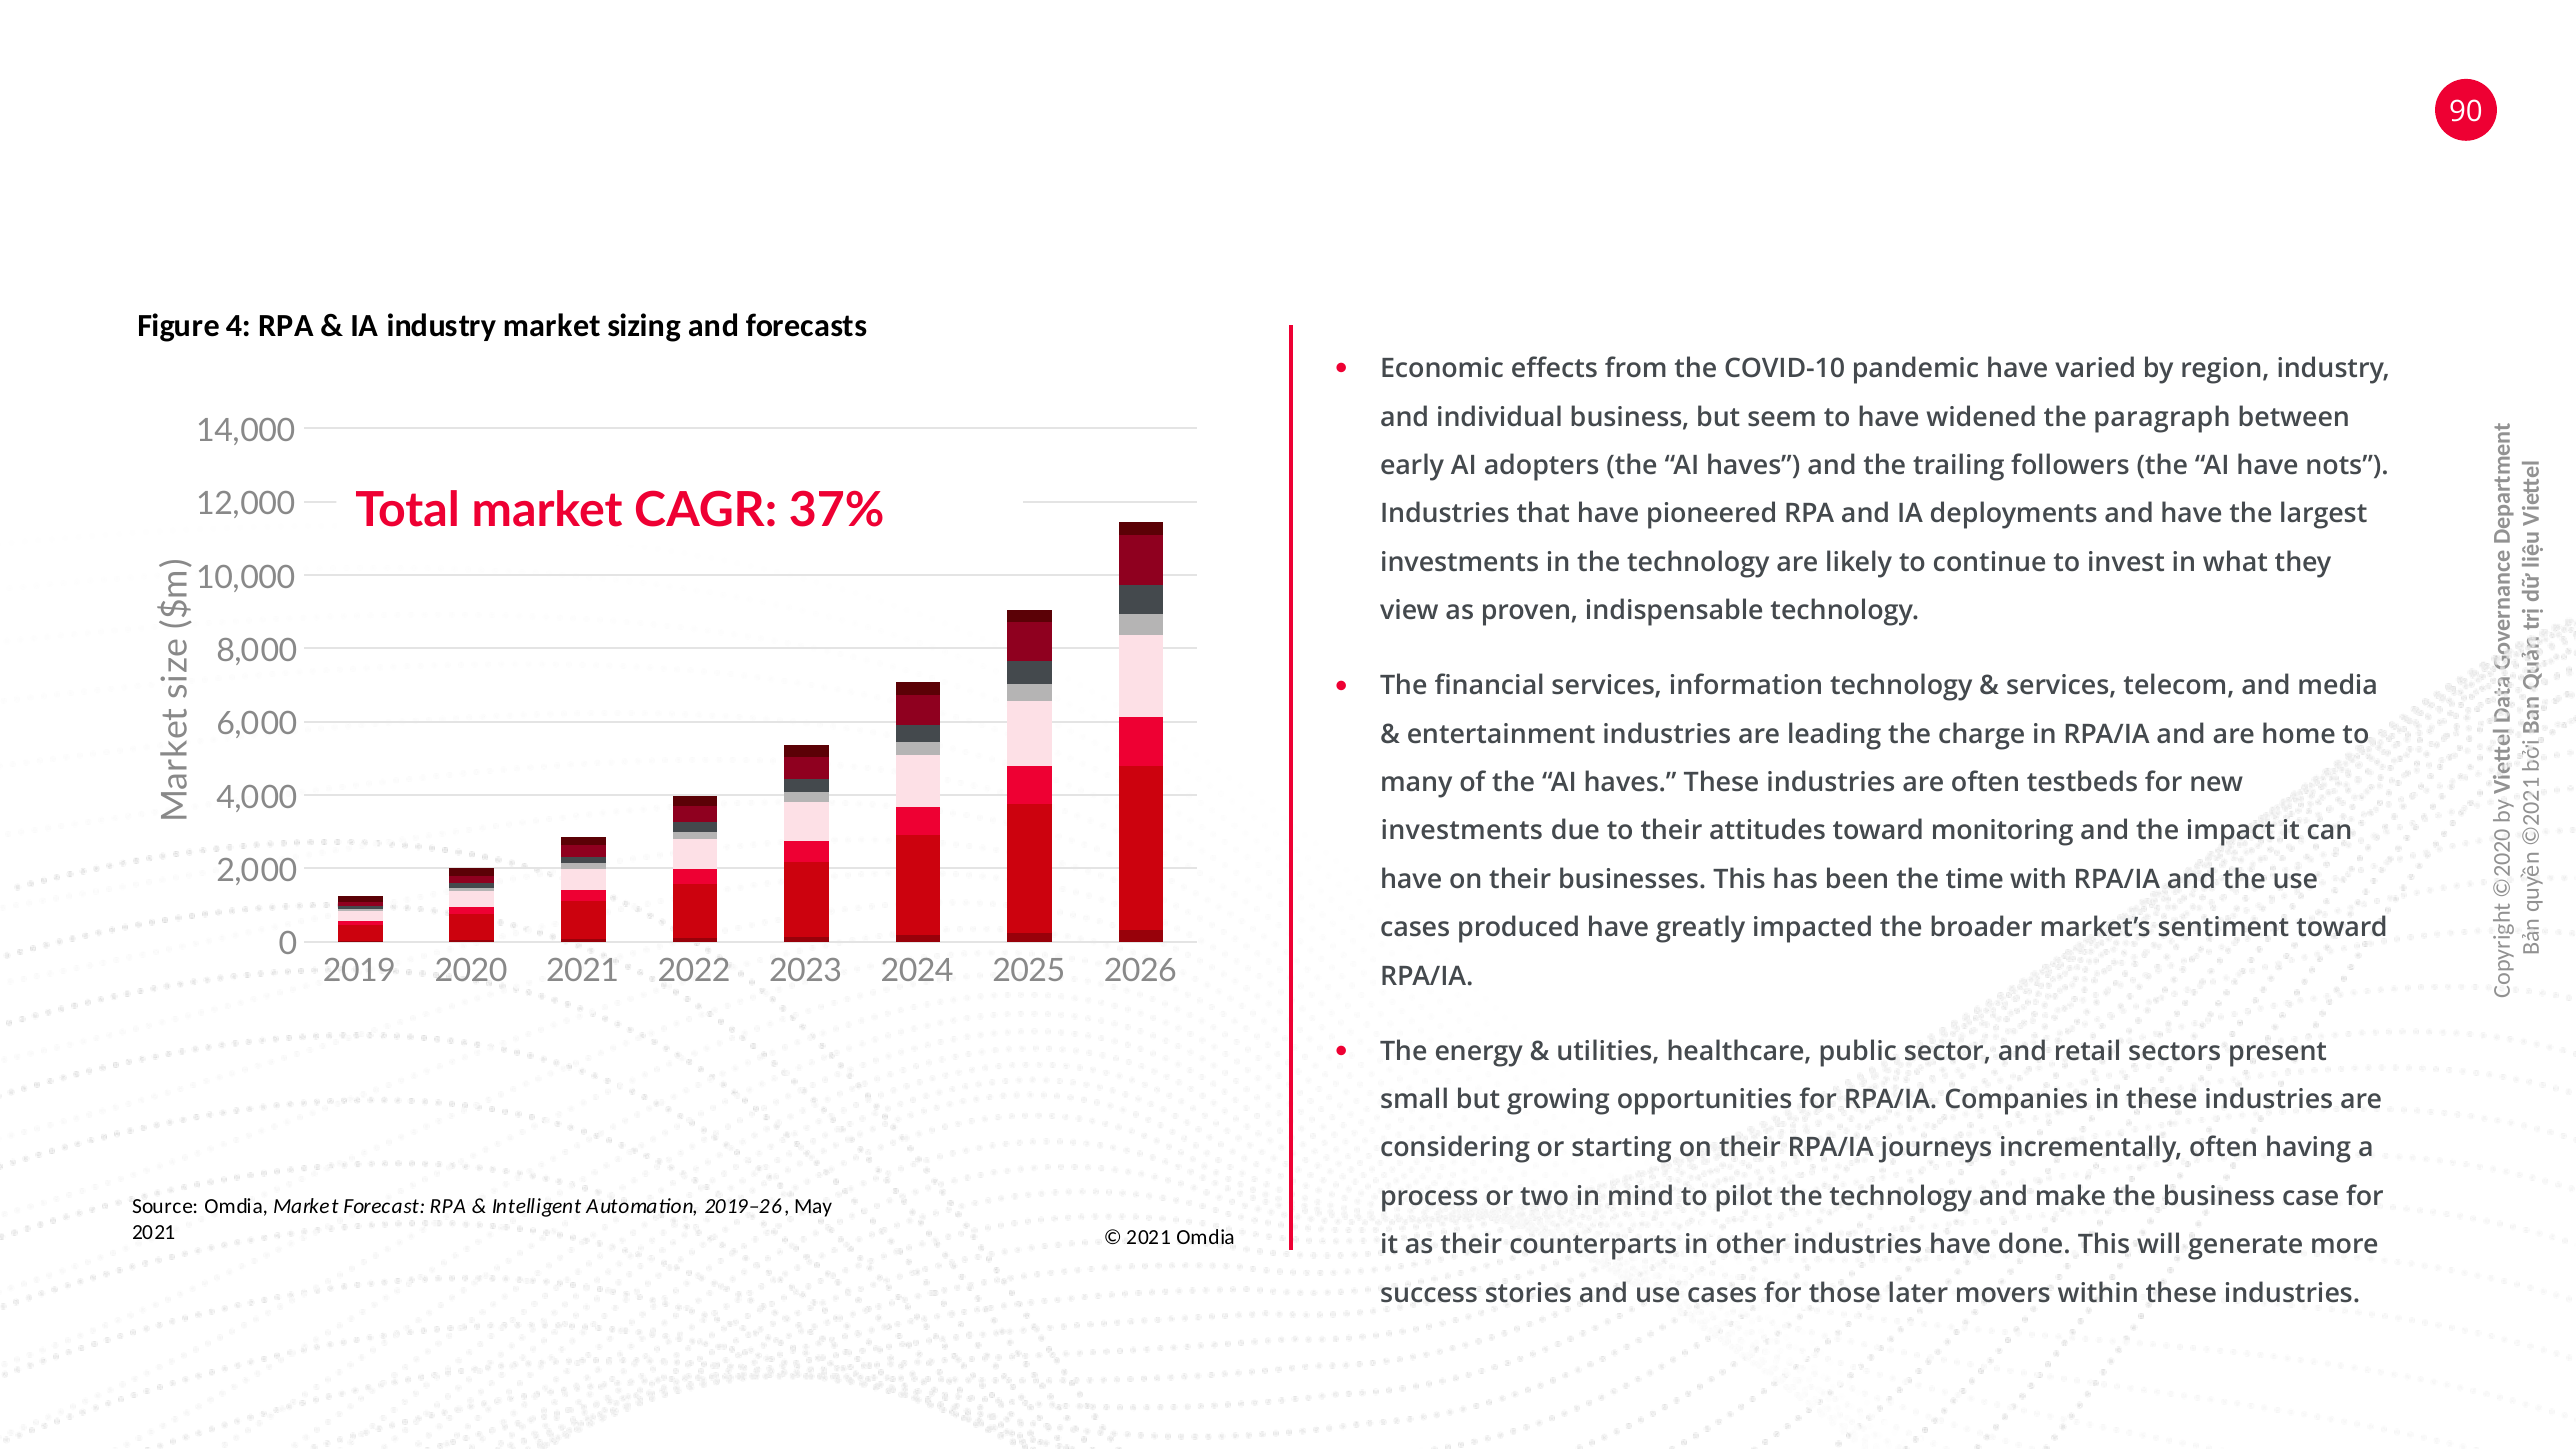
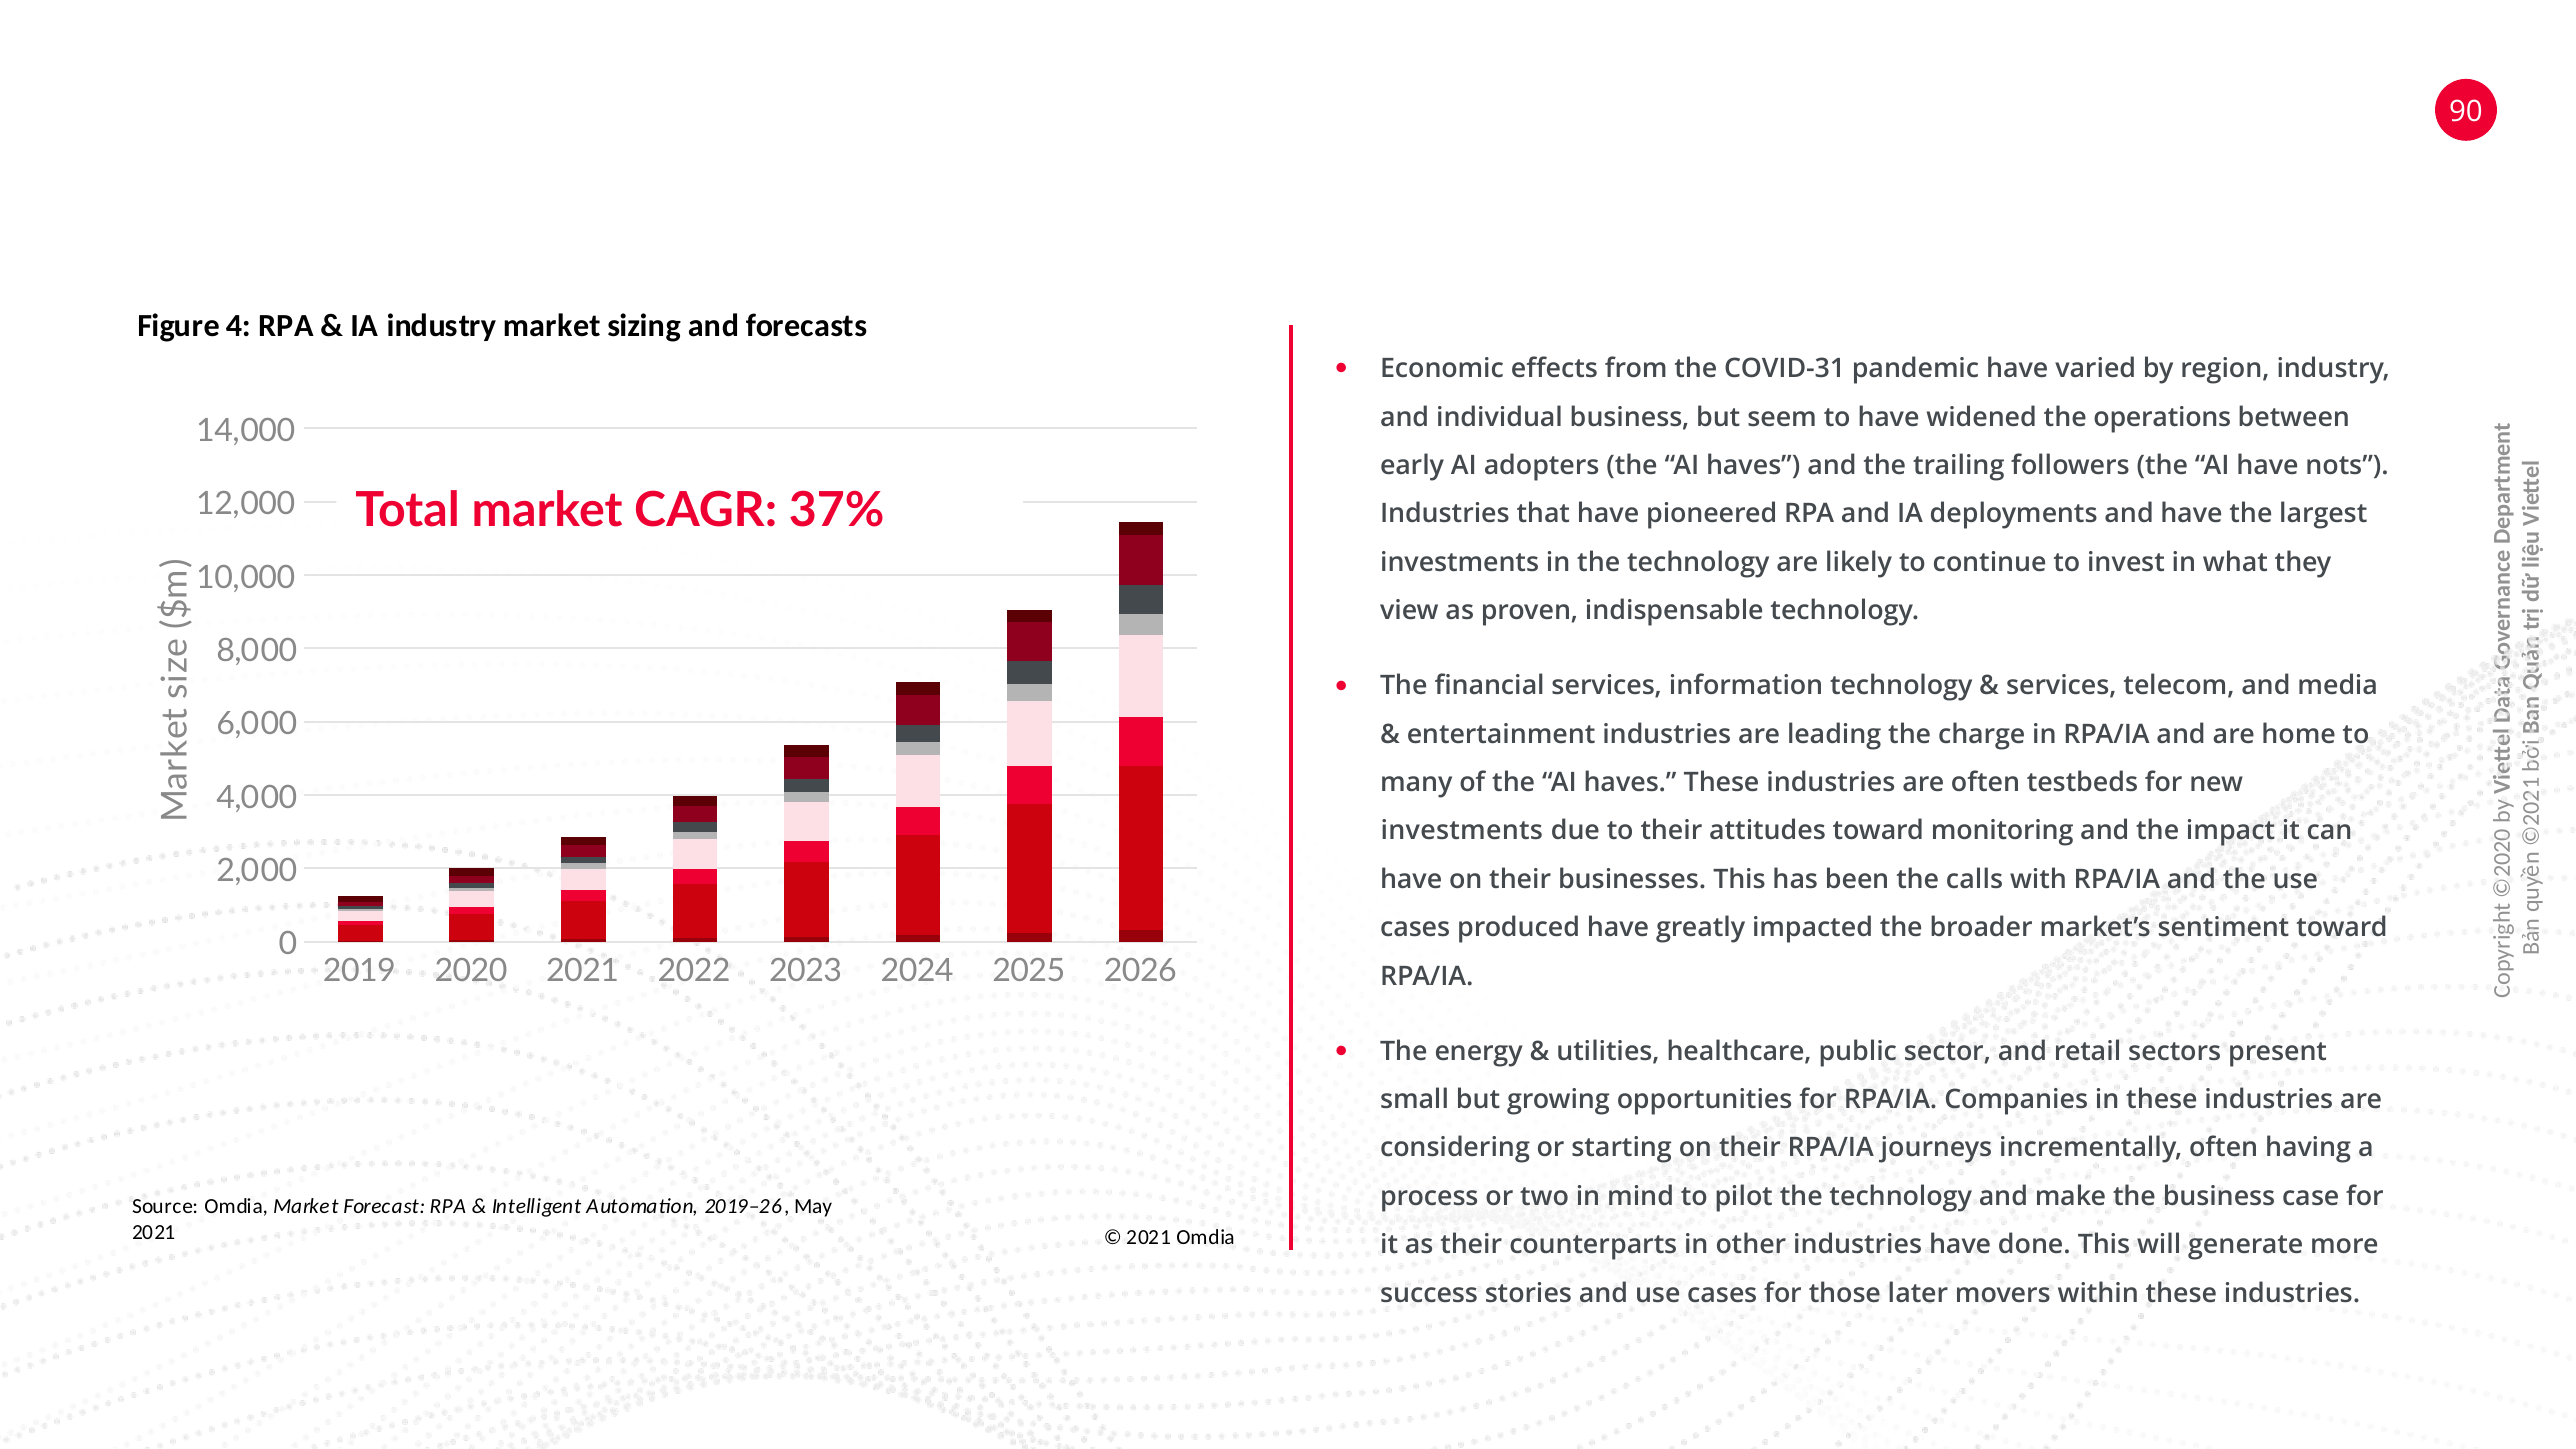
COVID-10: COVID-10 -> COVID-31 (1785, 369)
paragraph: paragraph -> operations (2162, 417)
time: time -> calls (1975, 879)
